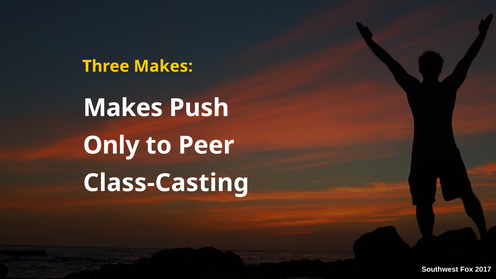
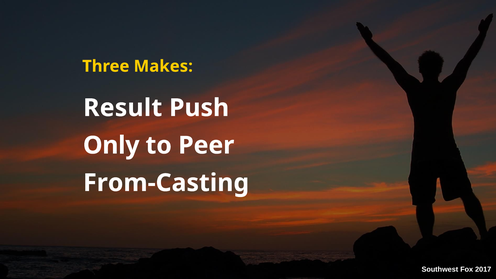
Makes: Makes -> Result (123, 108)
Class-Casting: Class-Casting -> From-Casting (166, 183)
